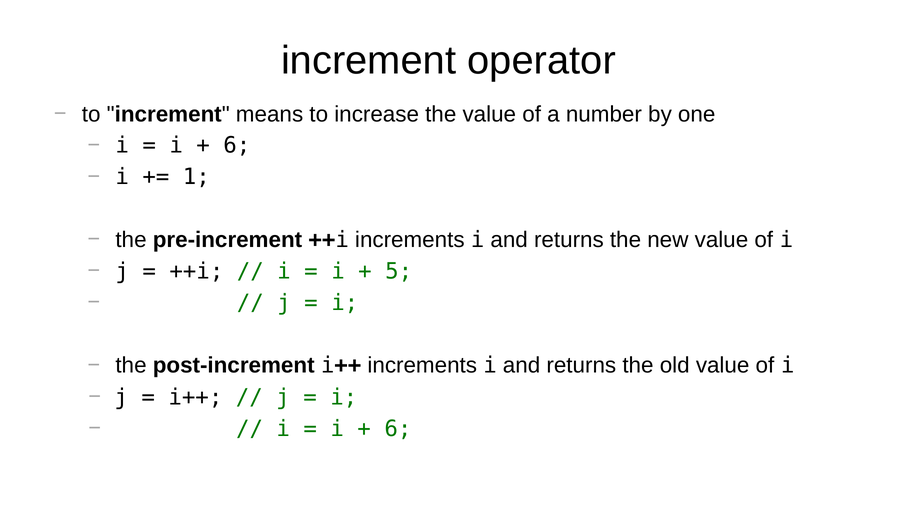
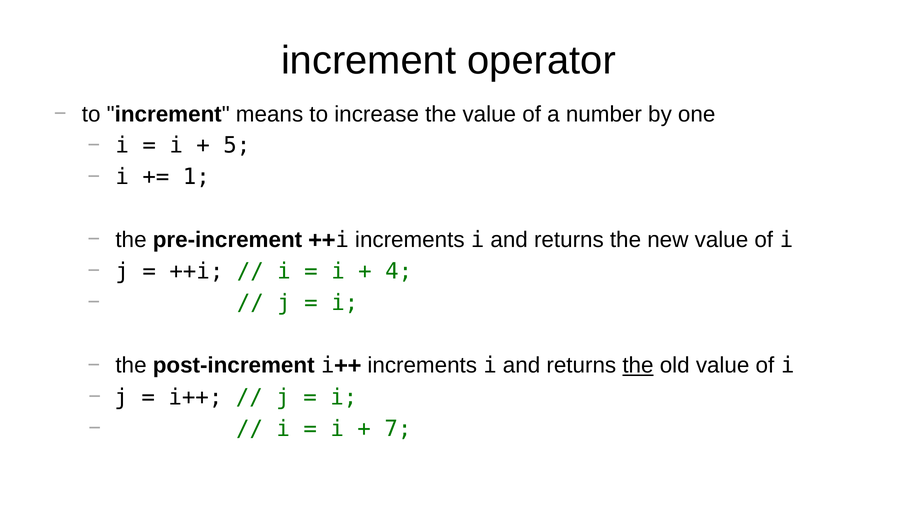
6: 6 -> 5 (237, 145)
5: 5 -> 4 (399, 271)
the underline: none -> present (638, 365)
6: 6 -> 7 (398, 429)
